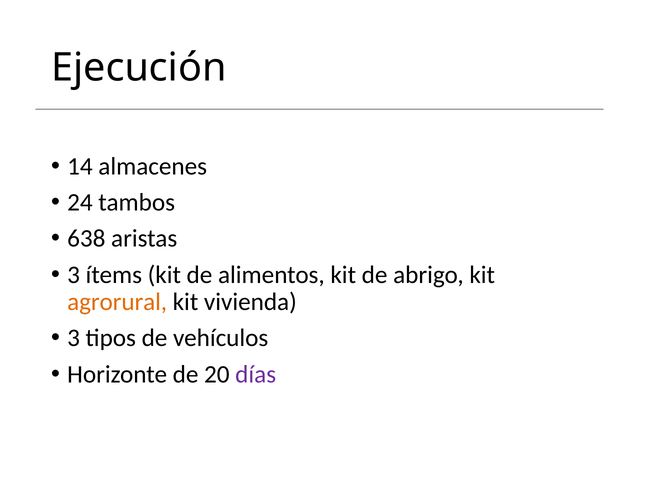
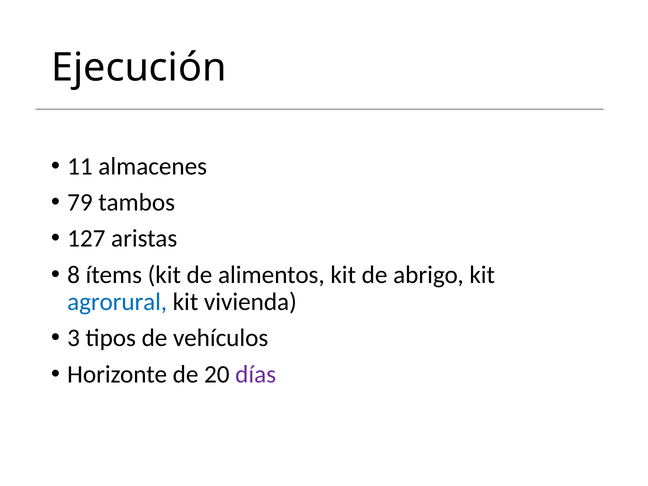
14: 14 -> 11 (80, 166)
24: 24 -> 79 (80, 202)
638: 638 -> 127 (86, 239)
3: 3 -> 8 (74, 275)
agrorural colour: orange -> blue (117, 302)
